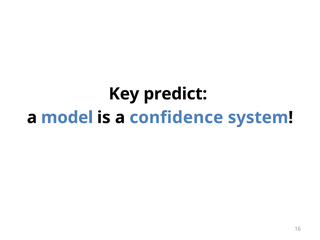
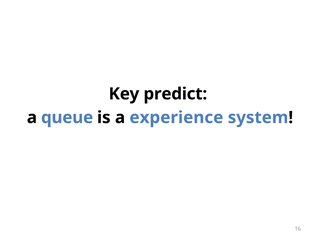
model: model -> queue (67, 118)
confidence: confidence -> experience (176, 118)
